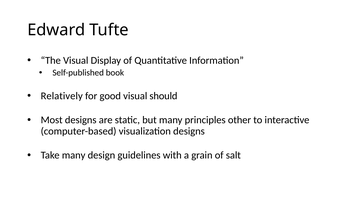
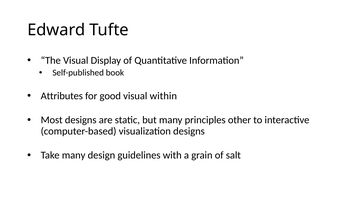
Relatively: Relatively -> Attributes (62, 96)
should: should -> within (163, 96)
